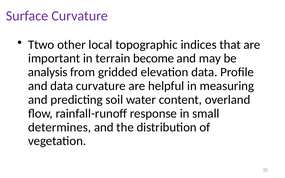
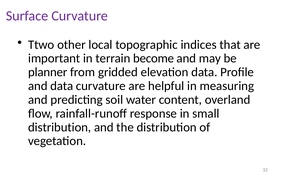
analysis: analysis -> planner (48, 72)
determines: determines -> distribution (60, 127)
